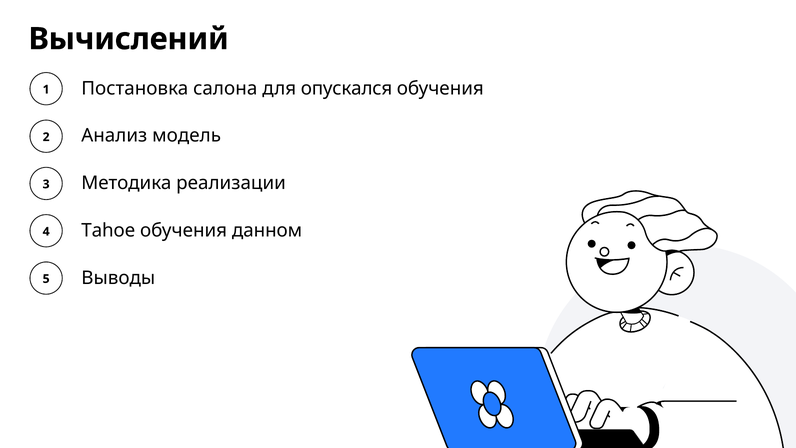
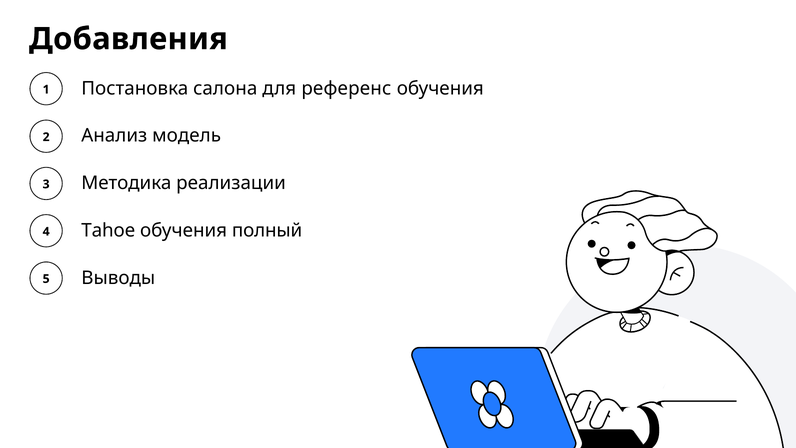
Вычислений: Вычислений -> Добавления (128, 39)
опускался: опускался -> референс (346, 88)
данном: данном -> полный (267, 231)
